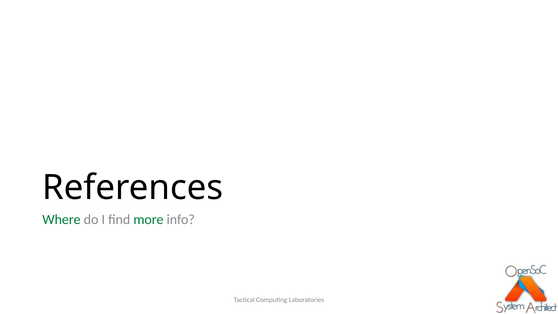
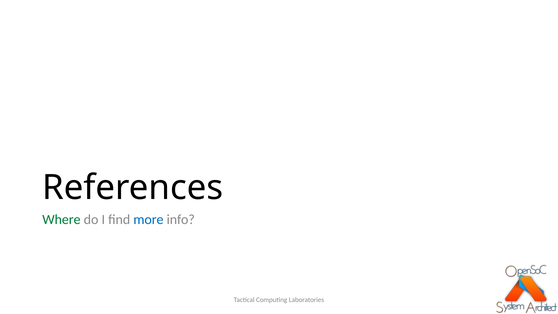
more colour: green -> blue (148, 220)
